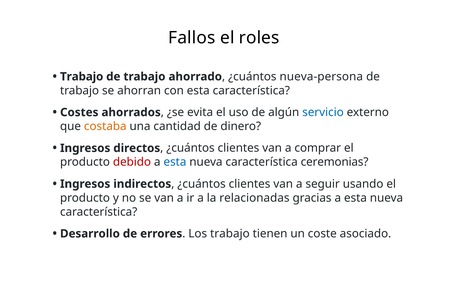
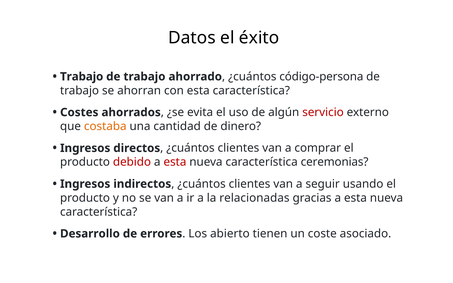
Fallos: Fallos -> Datos (192, 38)
roles: roles -> éxito (259, 38)
nueva-persona: nueva-persona -> código-persona (321, 77)
servicio colour: blue -> red (323, 112)
esta colour: blue -> red (175, 162)
Los trabajo: trabajo -> abierto (230, 234)
